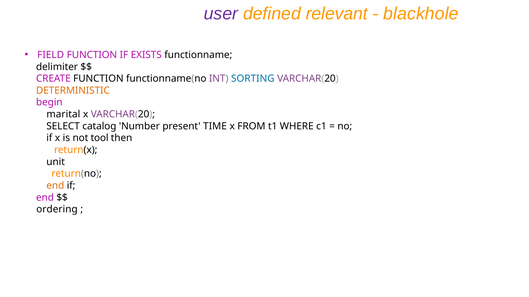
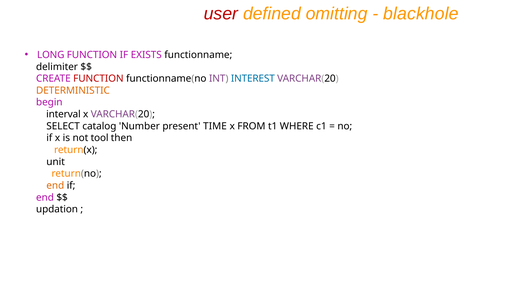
user colour: purple -> red (221, 14)
relevant: relevant -> omitting (337, 14)
FIELD: FIELD -> LONG (51, 55)
FUNCTION colour: black -> red (98, 79)
SORTING: SORTING -> INTEREST (253, 79)
marital: marital -> interval (63, 114)
ordering: ordering -> updation (57, 210)
